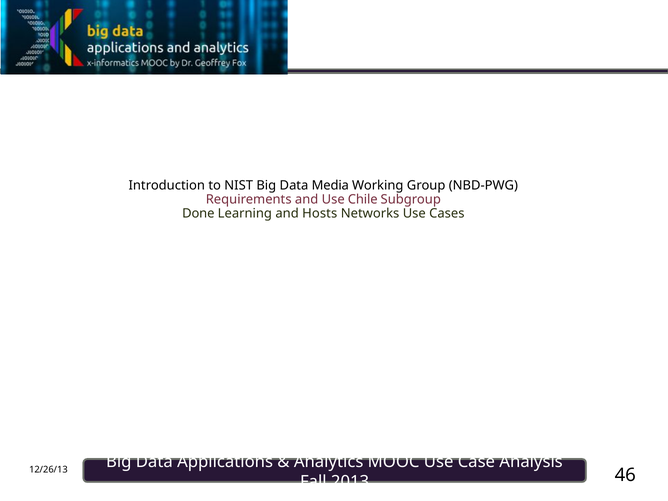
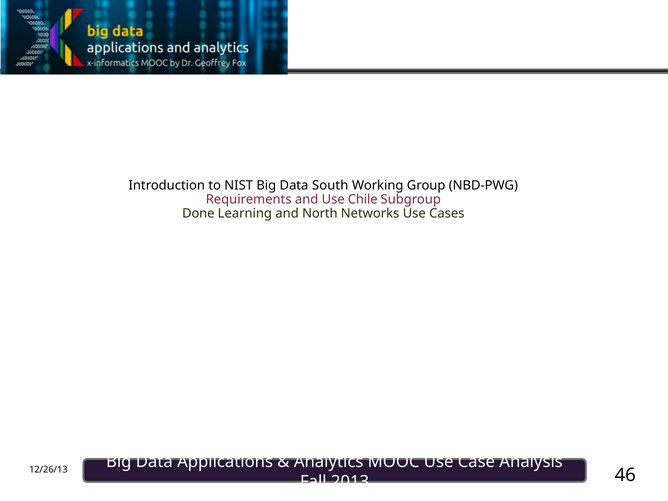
Media: Media -> South (330, 185)
Hosts: Hosts -> North (320, 213)
